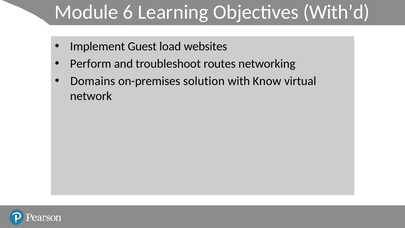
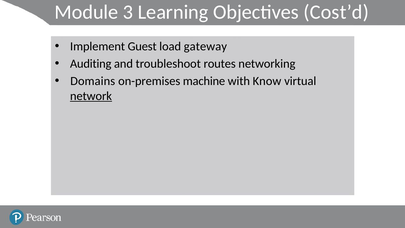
6: 6 -> 3 (128, 12)
With’d: With’d -> Cost’d (336, 12)
websites: websites -> gateway (205, 46)
Perform: Perform -> Auditing (91, 64)
solution: solution -> machine (204, 81)
network underline: none -> present (91, 96)
